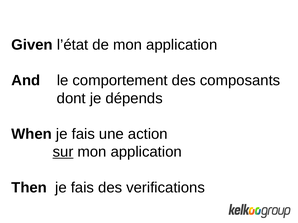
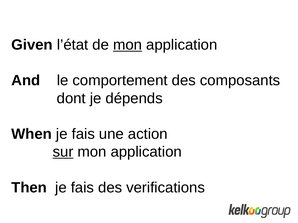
mon underline: none -> present (128, 45)
